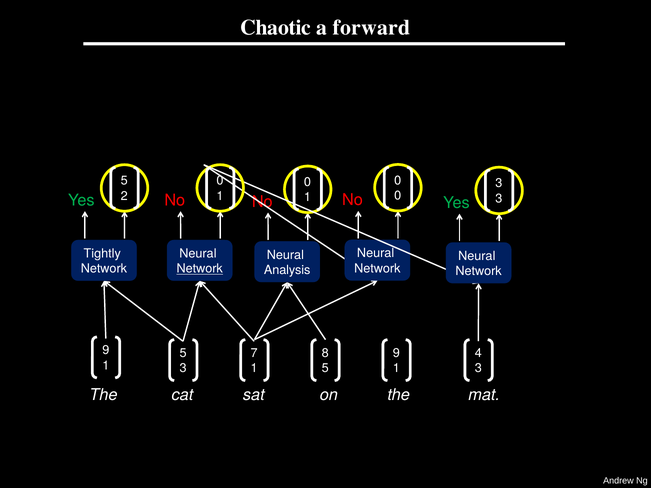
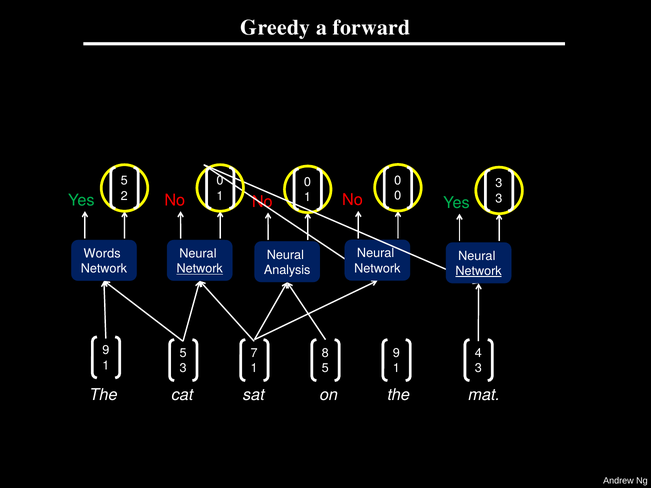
Chaotic: Chaotic -> Greedy (275, 28)
Tightly: Tightly -> Words (102, 254)
Network underline: none -> present (479, 271)
